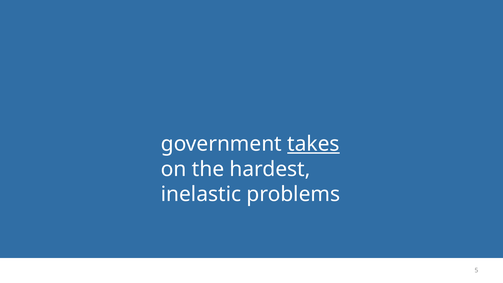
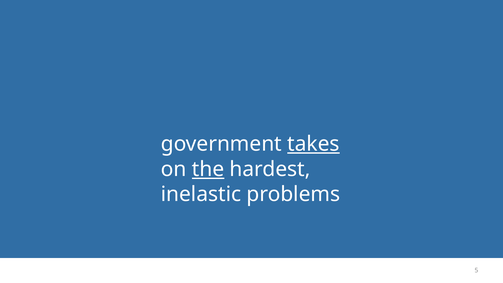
the underline: none -> present (208, 169)
